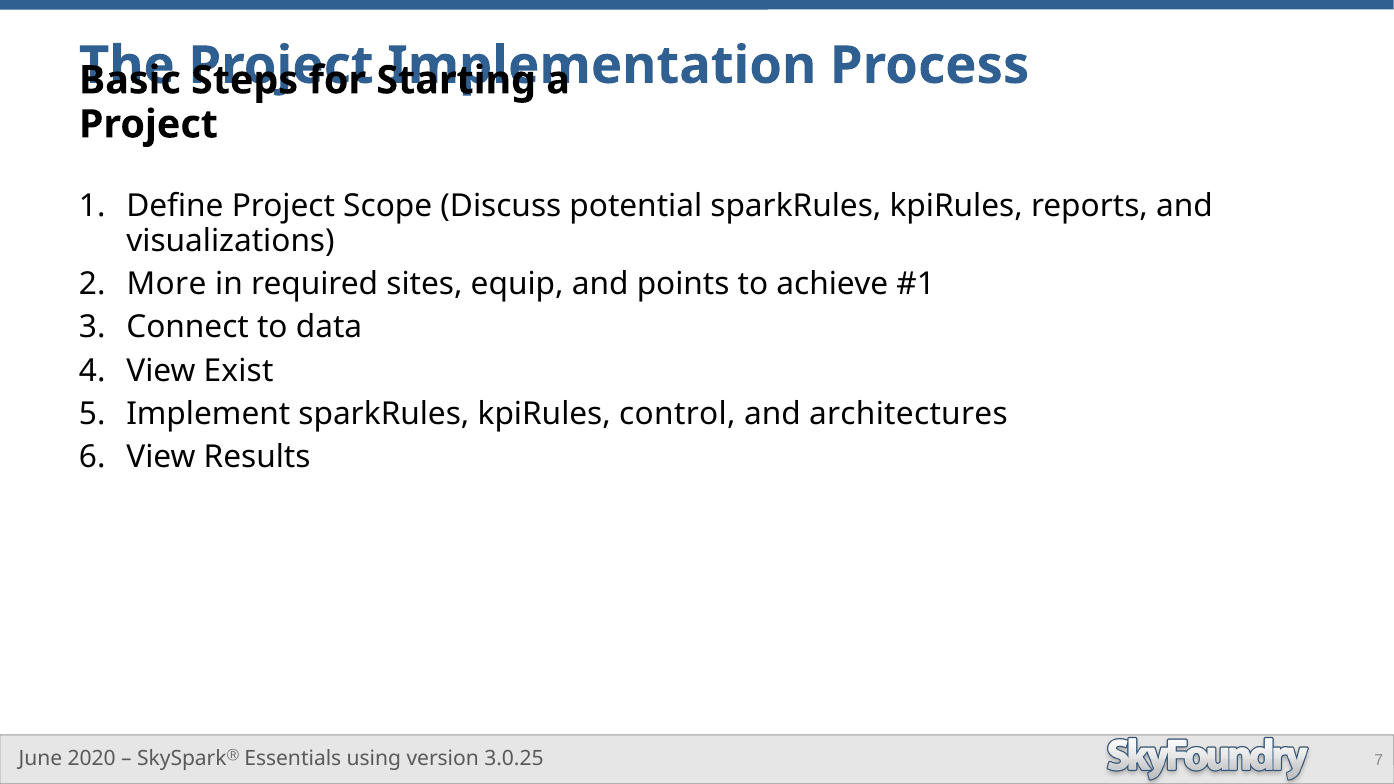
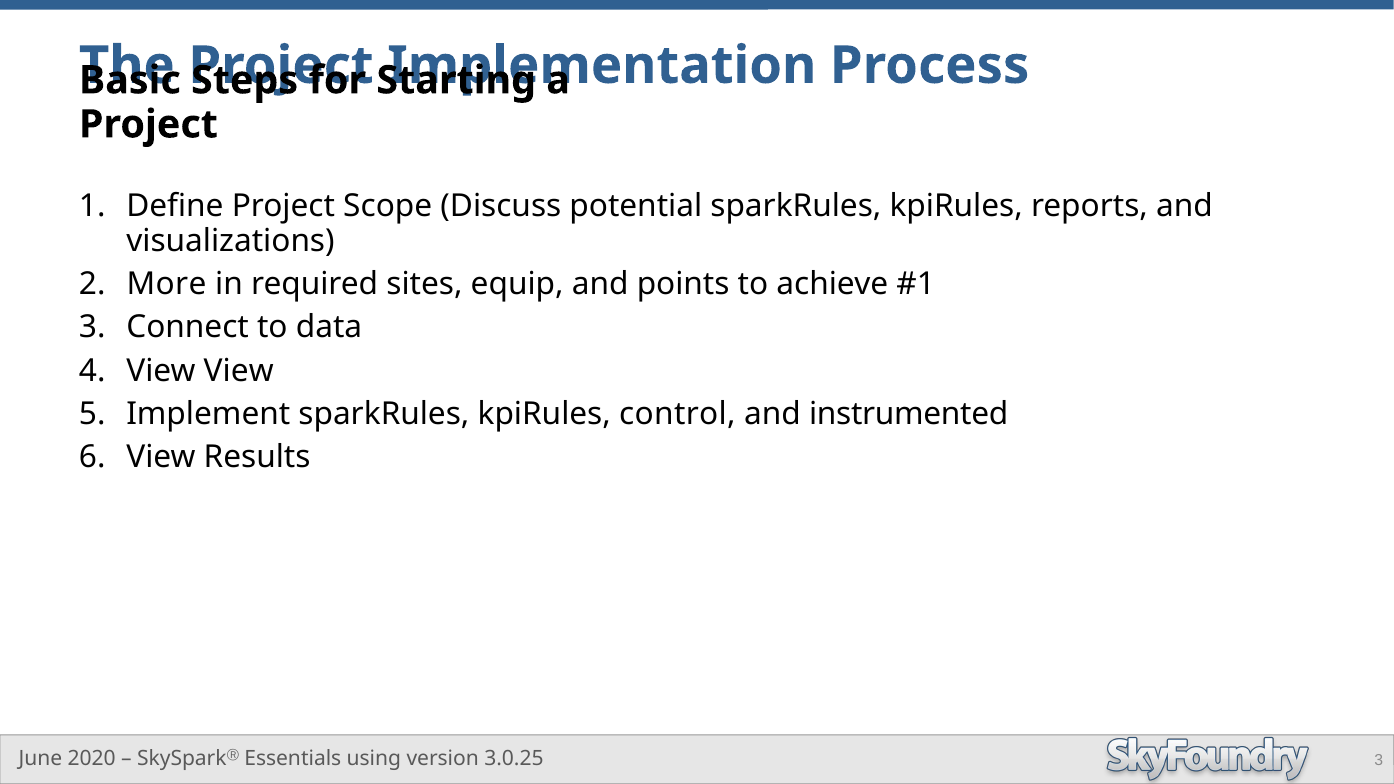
View Exist: Exist -> View (239, 371)
architectures: architectures -> instrumented (909, 414)
7: 7 -> 3 (1379, 761)
